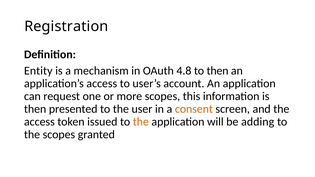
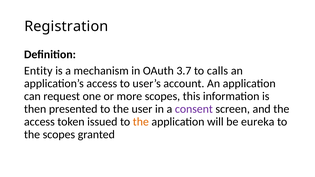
4.8: 4.8 -> 3.7 (184, 71)
to then: then -> calls (217, 71)
consent colour: orange -> purple (194, 109)
adding: adding -> eureka (258, 122)
